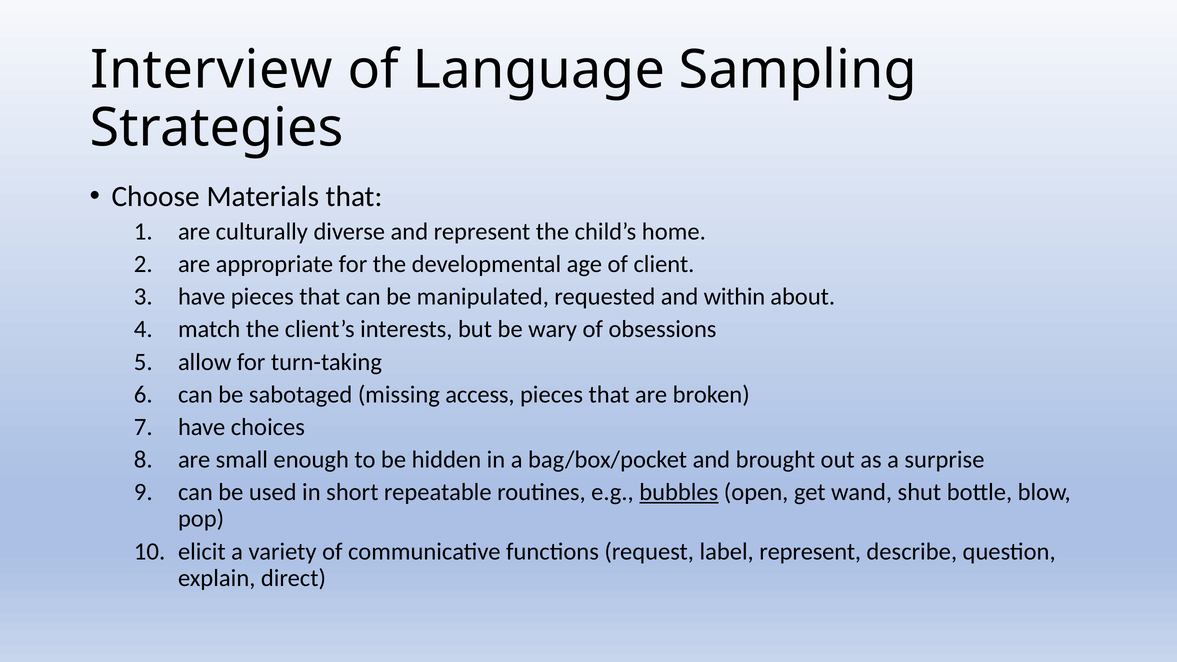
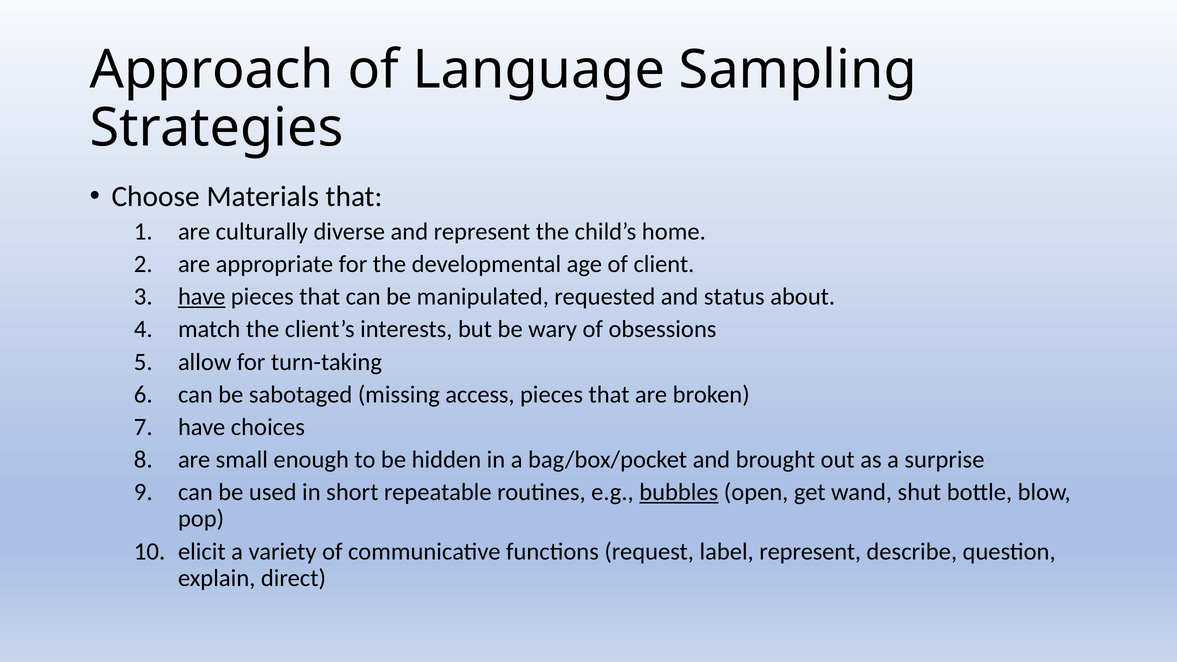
Interview: Interview -> Approach (212, 70)
have underline: none -> present (202, 297)
within: within -> status (734, 297)
